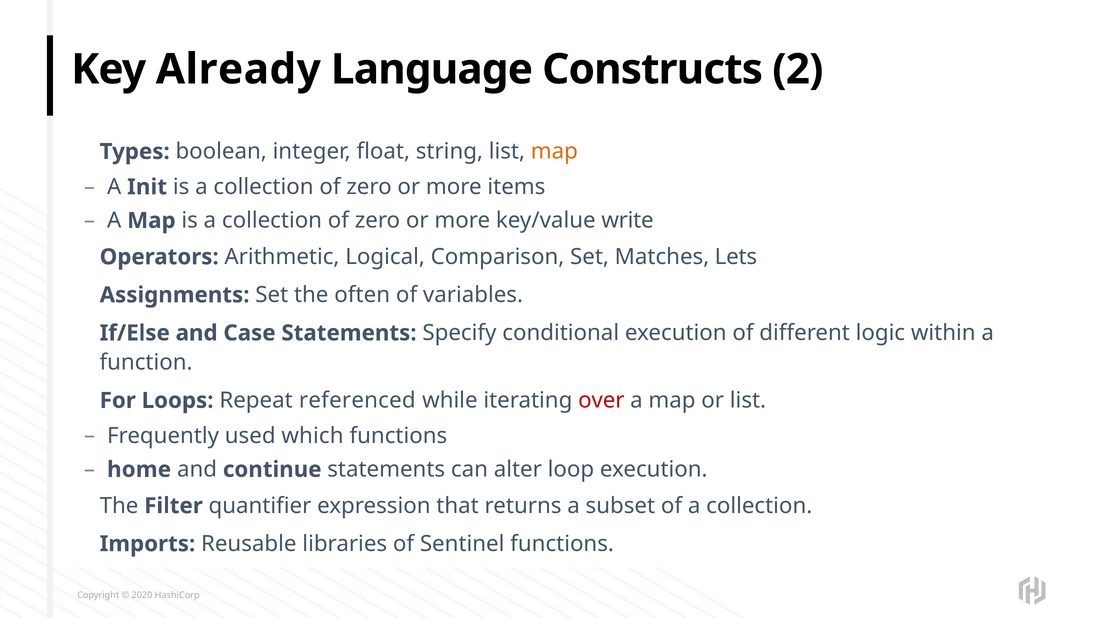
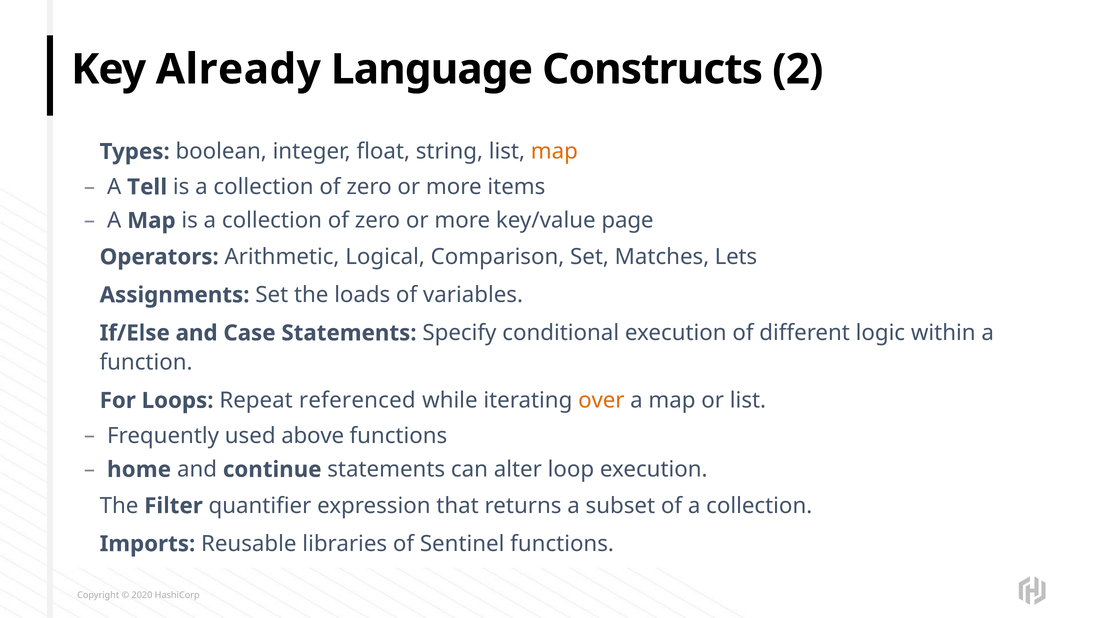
Init: Init -> Tell (147, 187)
write: write -> page (627, 221)
often: often -> loads (362, 295)
over colour: red -> orange (601, 401)
which: which -> above (313, 436)
